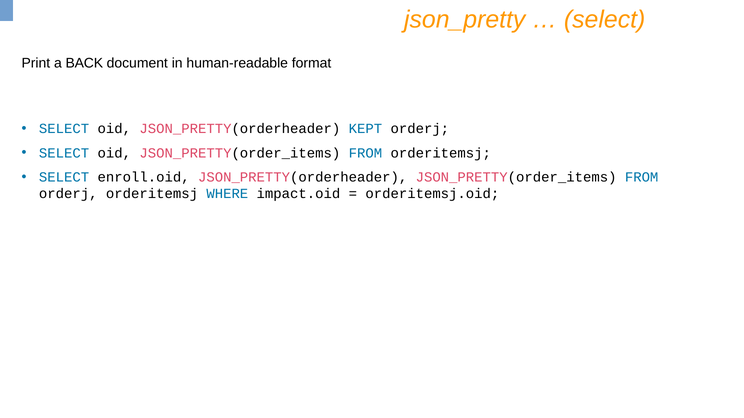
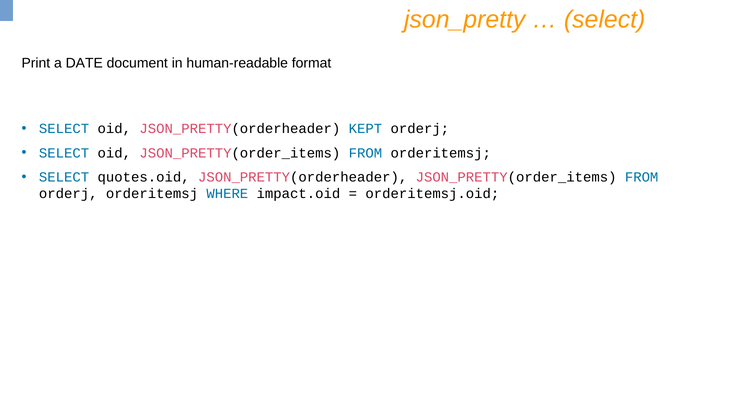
BACK: BACK -> DATE (84, 63)
enroll.oid: enroll.oid -> quotes.oid (144, 177)
